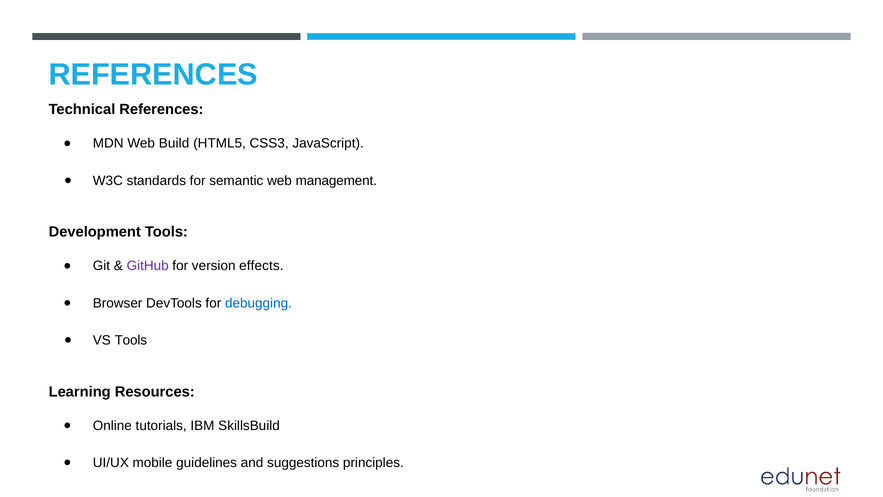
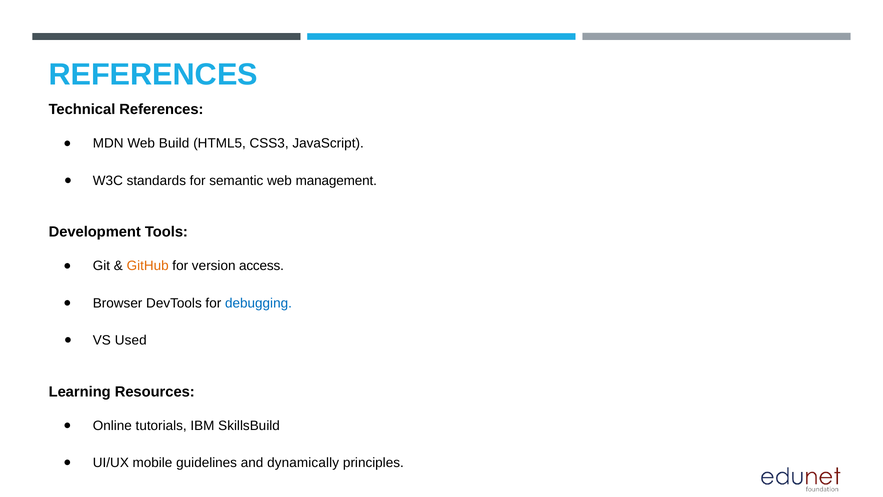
GitHub colour: purple -> orange (148, 266)
effects: effects -> access (261, 266)
VS Tools: Tools -> Used (131, 340)
suggestions: suggestions -> dynamically (303, 463)
